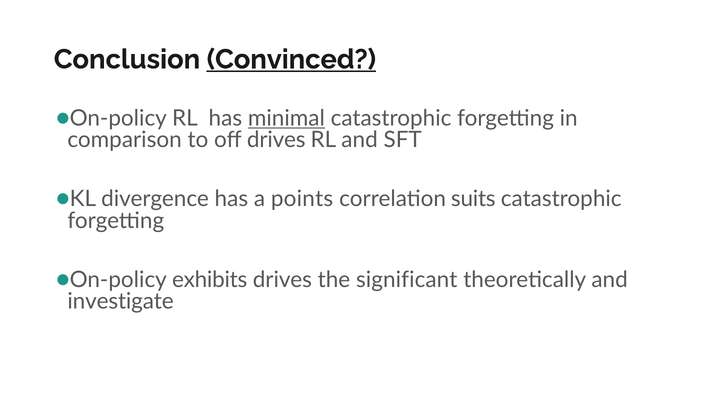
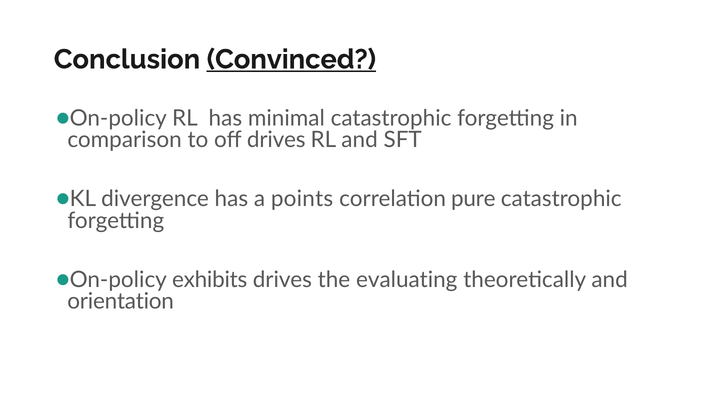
minimal underline: present -> none (286, 118)
suits: suits -> pure (473, 199)
significant: significant -> evaluating (407, 279)
investigate: investigate -> orientation (121, 301)
